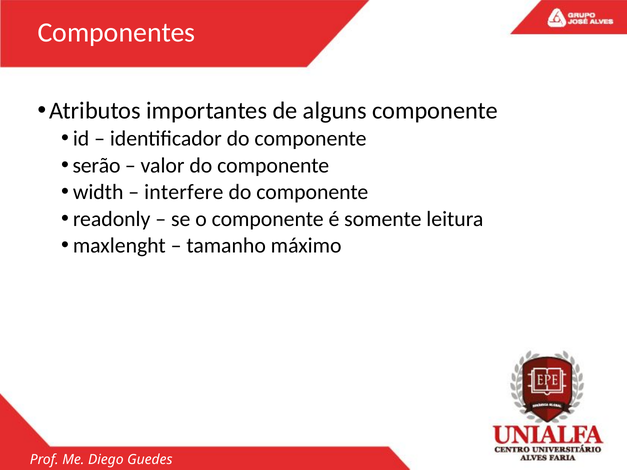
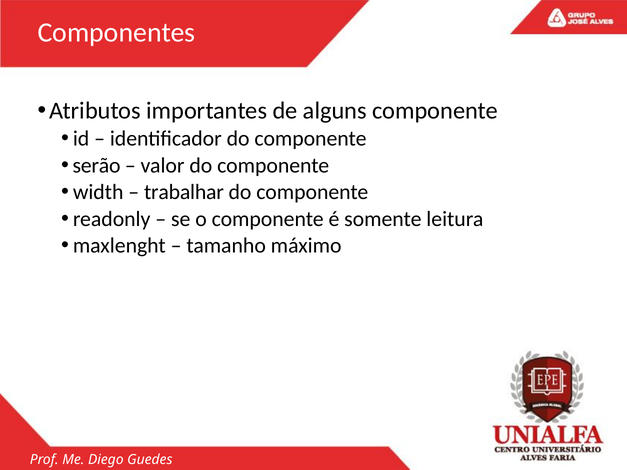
interfere: interfere -> trabalhar (184, 192)
